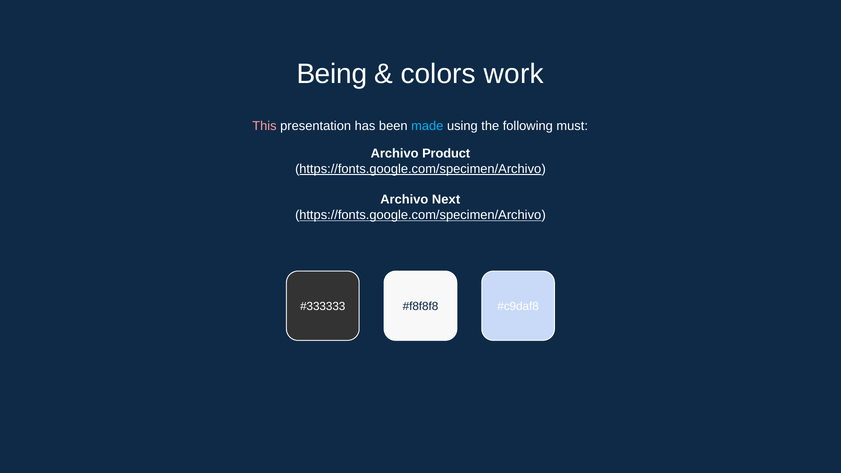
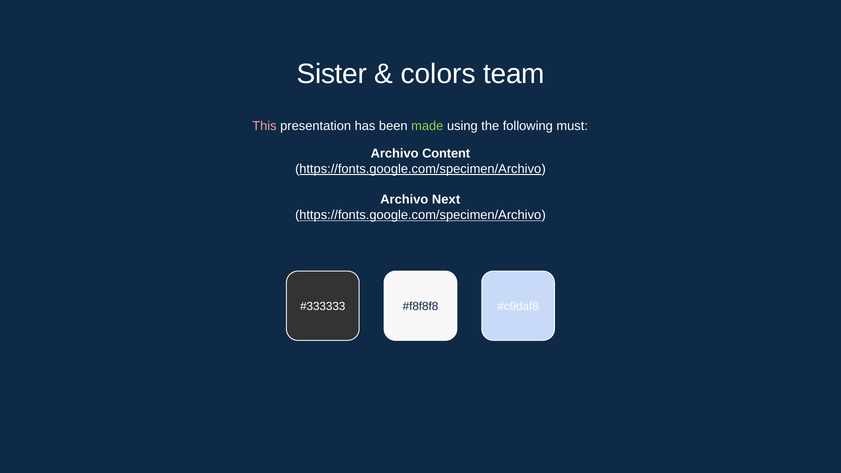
Being: Being -> Sister (332, 74)
work: work -> team (514, 74)
made colour: light blue -> light green (427, 126)
Product: Product -> Content (446, 153)
